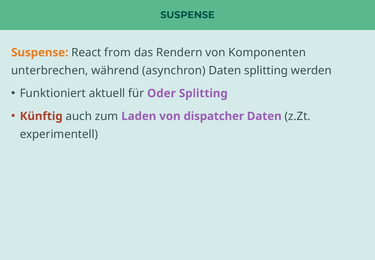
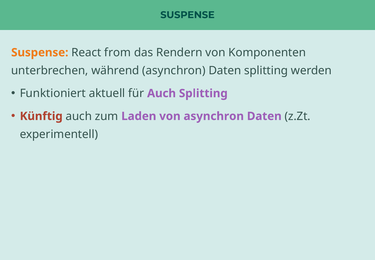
für Oder: Oder -> Auch (162, 93)
von dispatcher: dispatcher -> asynchron (214, 116)
